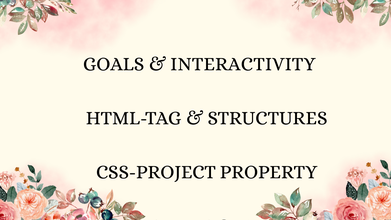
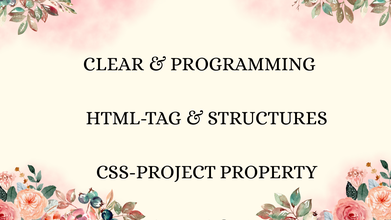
GOALS: GOALS -> CLEAR (114, 64)
INTERACTIVITY: INTERACTIVITY -> PROGRAMMING (243, 64)
